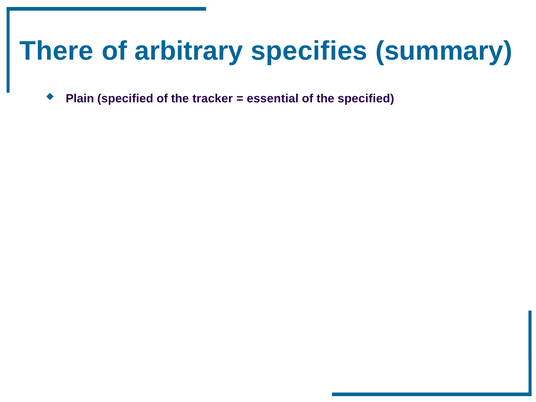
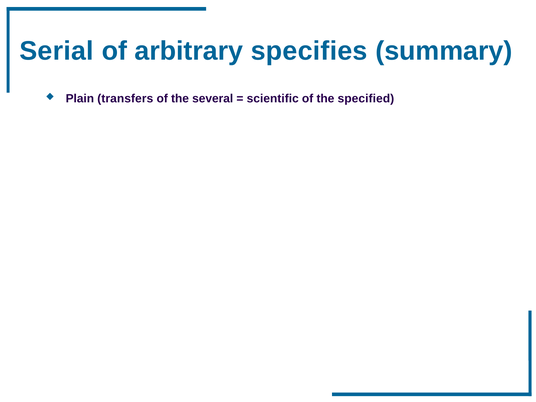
There: There -> Serial (57, 51)
Plain specified: specified -> transfers (125, 99)
tracker: tracker -> several (213, 99)
essential: essential -> scientific (273, 99)
